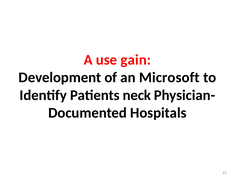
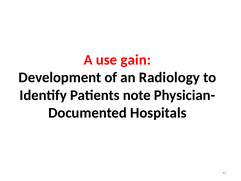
Microsoft: Microsoft -> Radiology (169, 77)
neck: neck -> note (137, 95)
